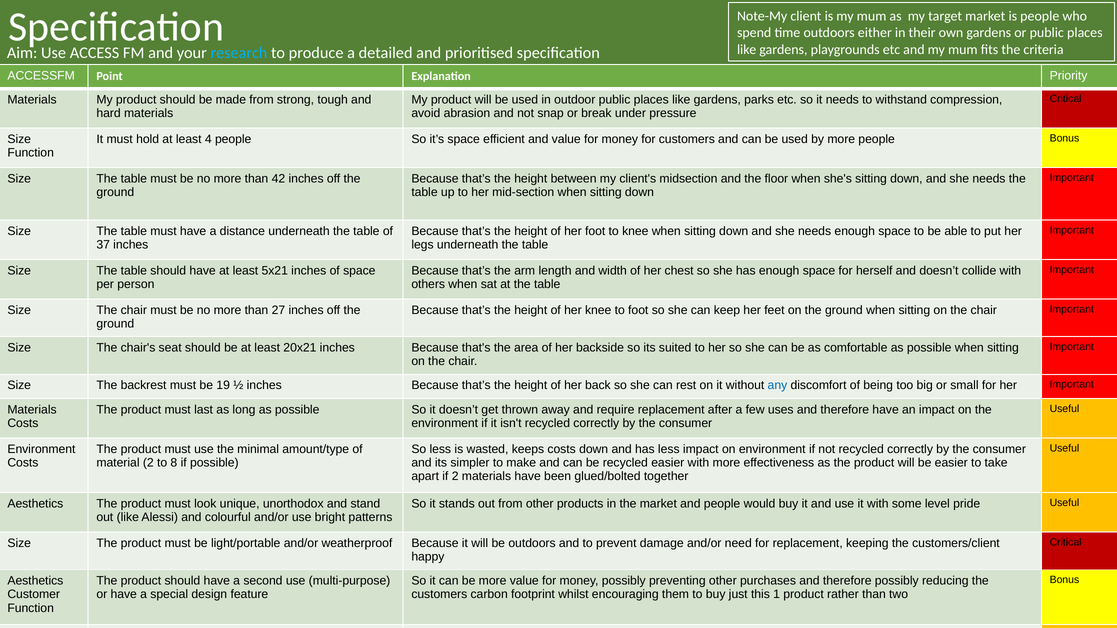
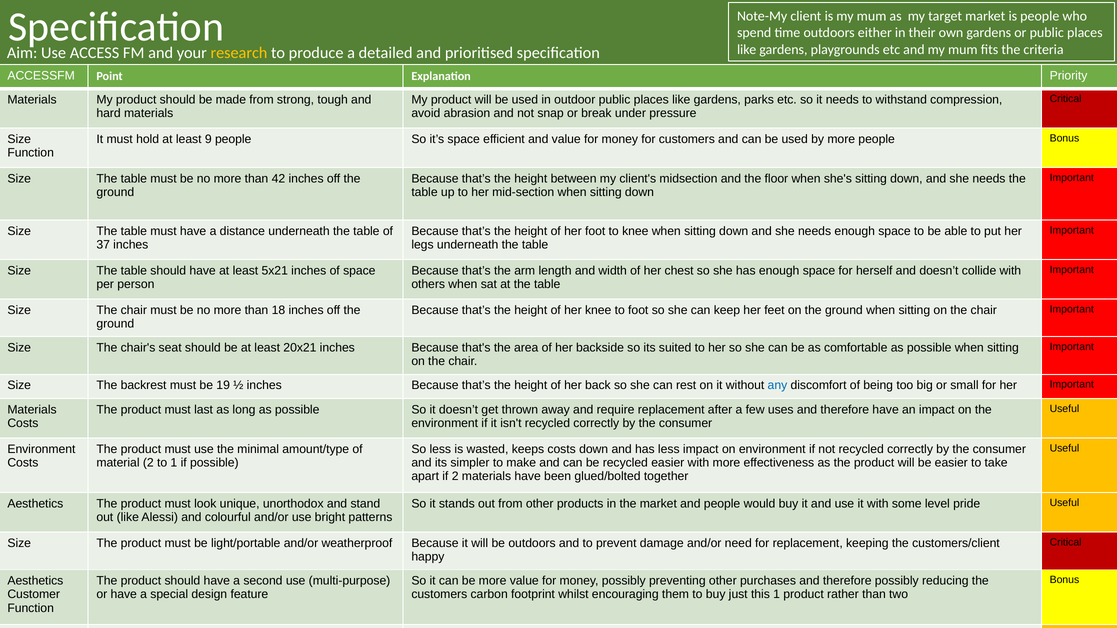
research colour: light blue -> yellow (239, 53)
4: 4 -> 9 (208, 139)
27: 27 -> 18 (278, 310)
to 8: 8 -> 1 (174, 463)
